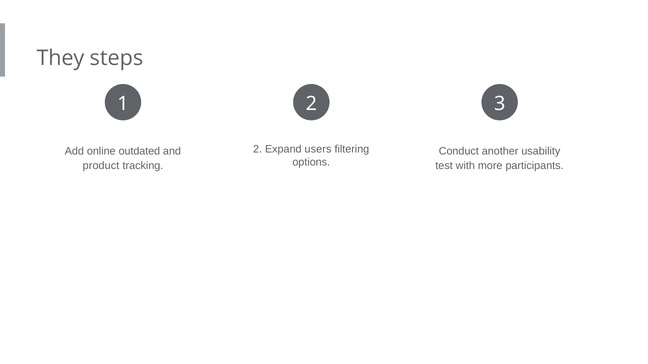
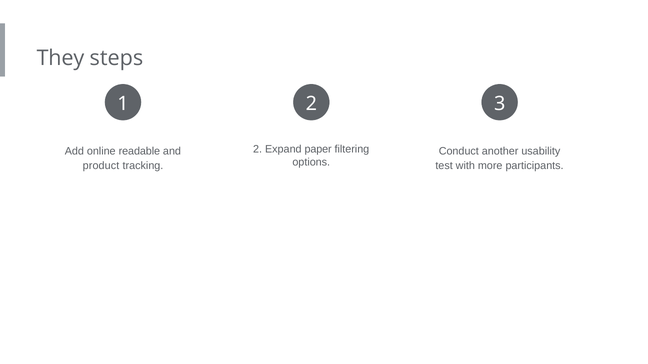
users: users -> paper (318, 150)
outdated: outdated -> readable (139, 151)
